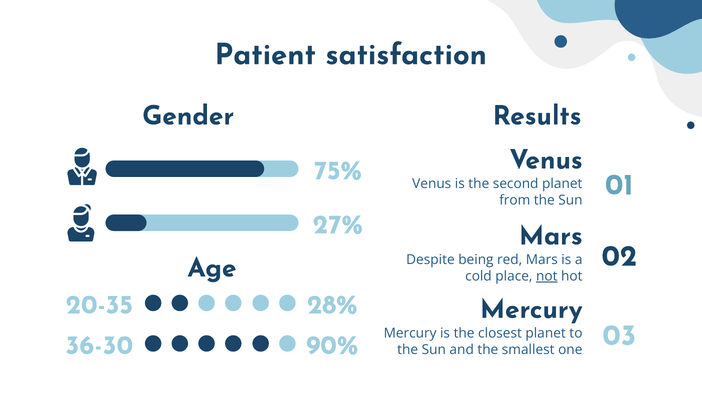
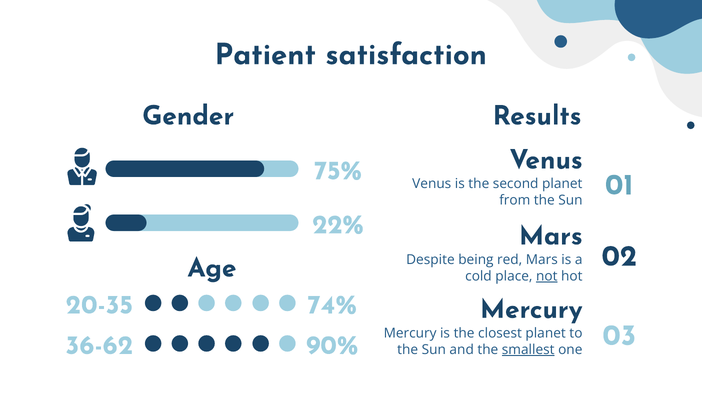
27%: 27% -> 22% (338, 225)
28%: 28% -> 74% (332, 305)
36-30: 36-30 -> 36-62 (99, 345)
smallest underline: none -> present (528, 350)
